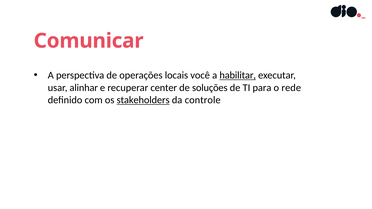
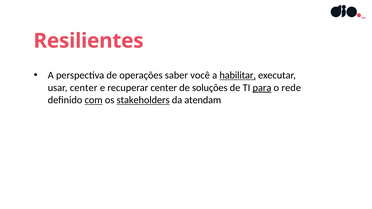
Comunicar: Comunicar -> Resilientes (89, 41)
locais: locais -> saber (176, 75)
usar alinhar: alinhar -> center (84, 88)
para underline: none -> present (262, 88)
com underline: none -> present (94, 100)
controle: controle -> atendam (203, 100)
